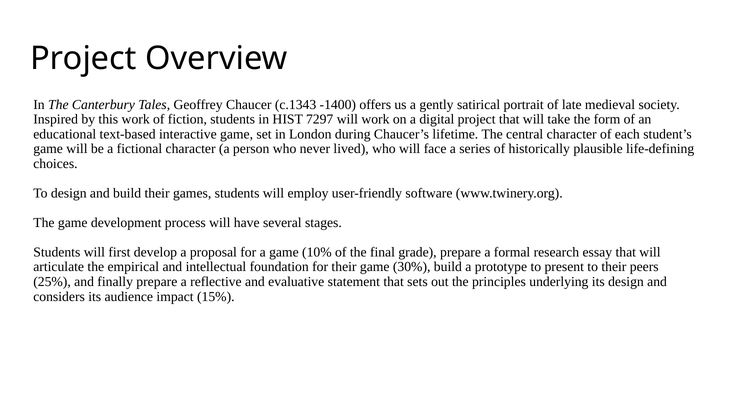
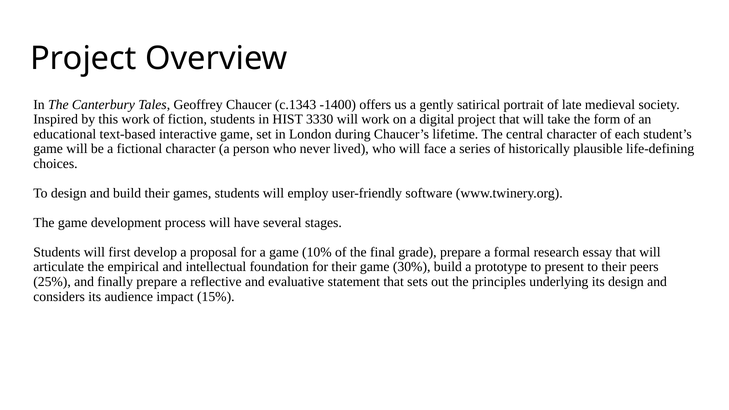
7297: 7297 -> 3330 (320, 119)
